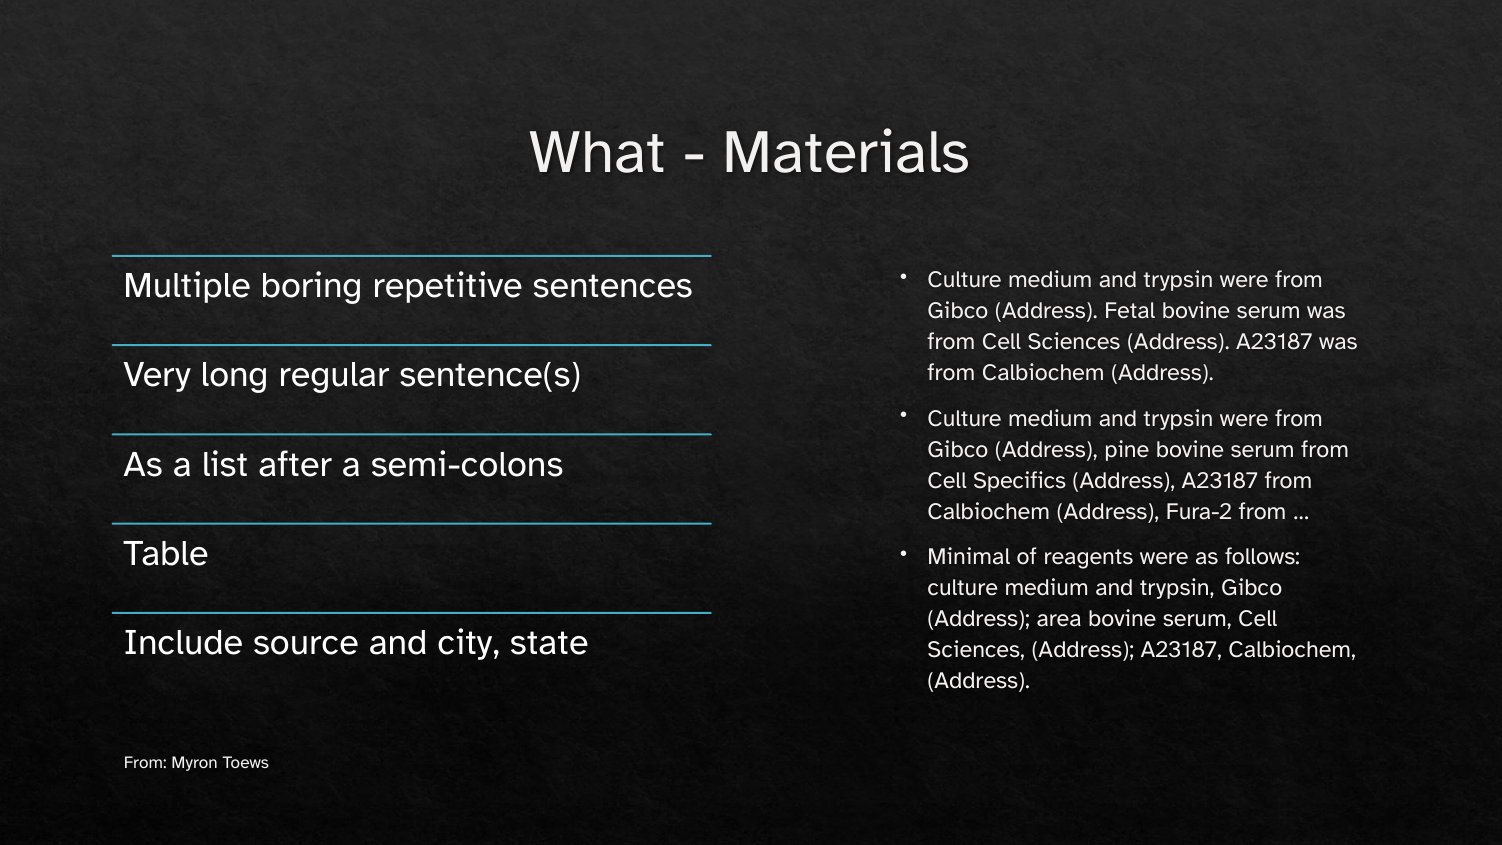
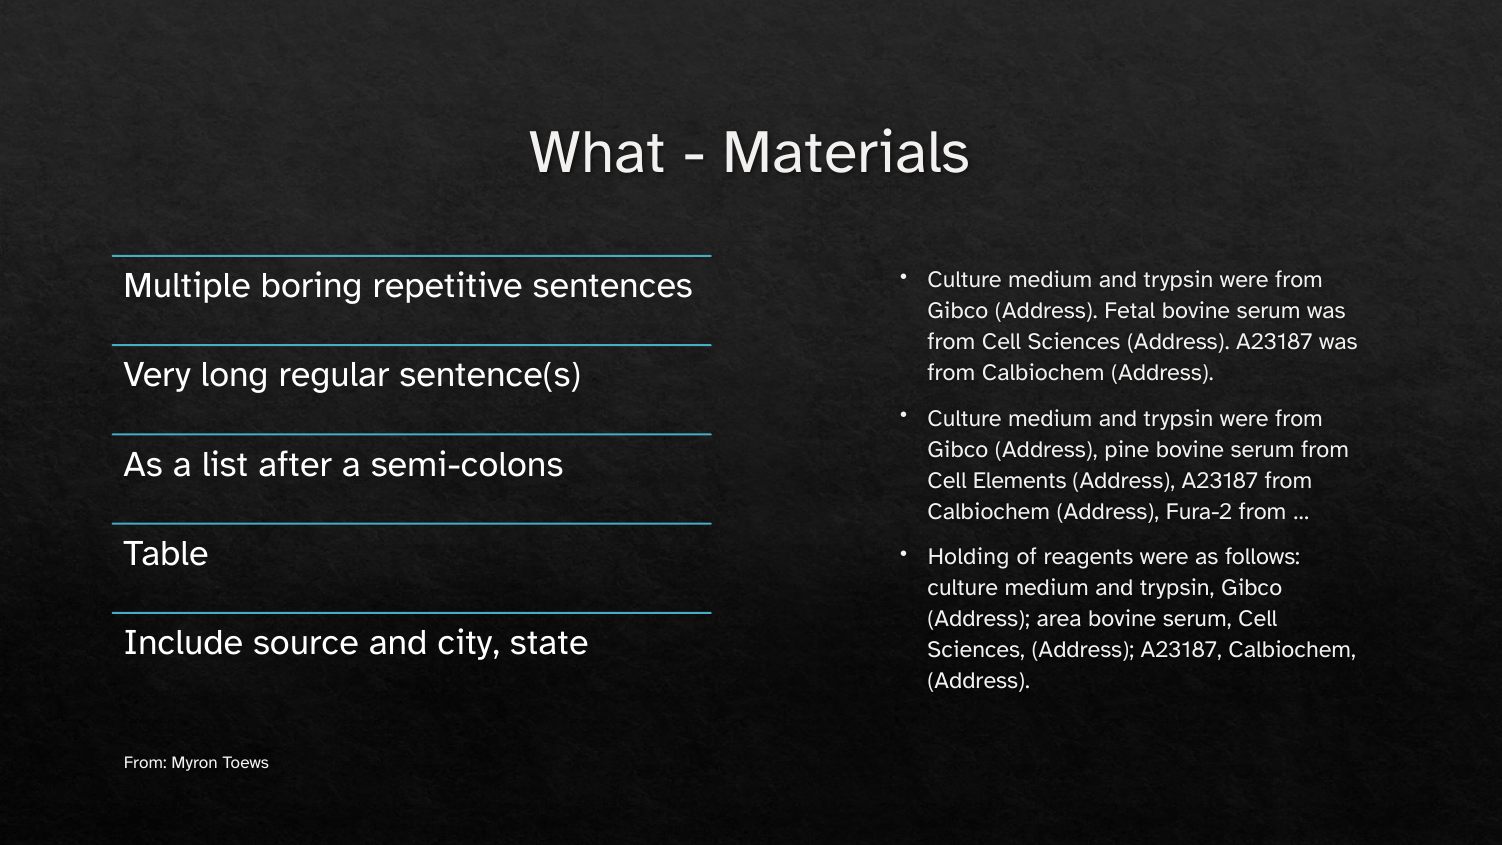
Specifics: Specifics -> Elements (1020, 480)
Minimal: Minimal -> Holding (969, 557)
